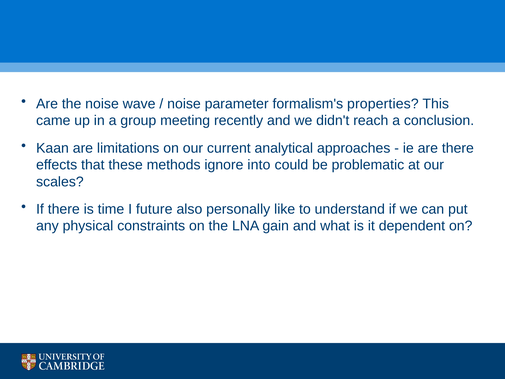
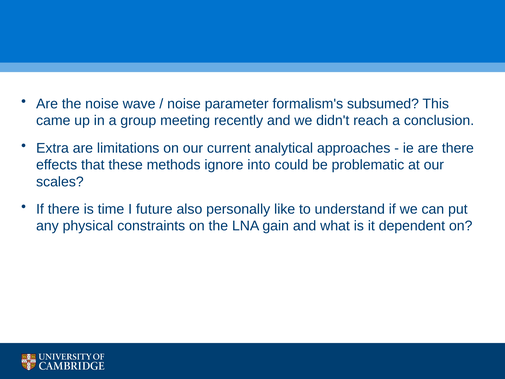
properties: properties -> subsumed (383, 104)
Kaan: Kaan -> Extra (52, 148)
